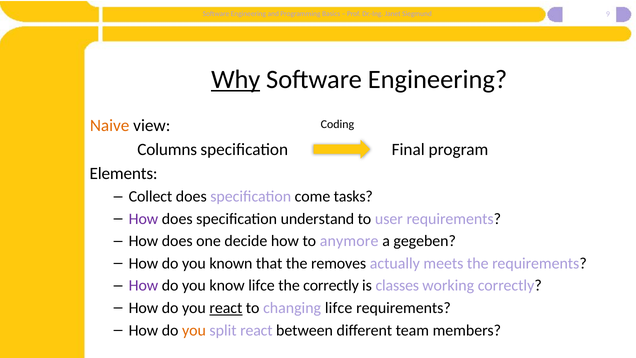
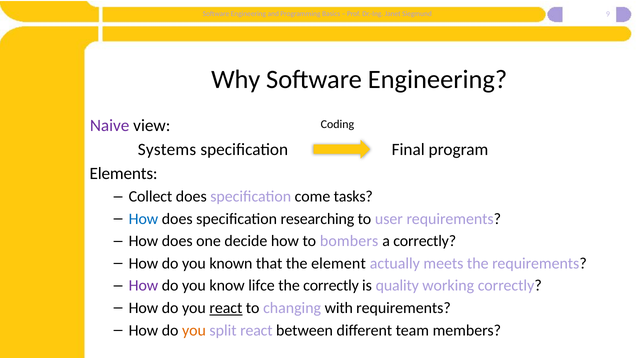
Why underline: present -> none (236, 79)
Naive colour: orange -> purple (110, 125)
Columns: Columns -> Systems (167, 149)
How colour: purple -> blue (143, 219)
understand: understand -> researching (317, 219)
anymore: anymore -> bombers (349, 241)
a gegeben: gegeben -> correctly (425, 241)
removes: removes -> element (338, 263)
classes: classes -> quality (397, 286)
changing lifce: lifce -> with (339, 308)
